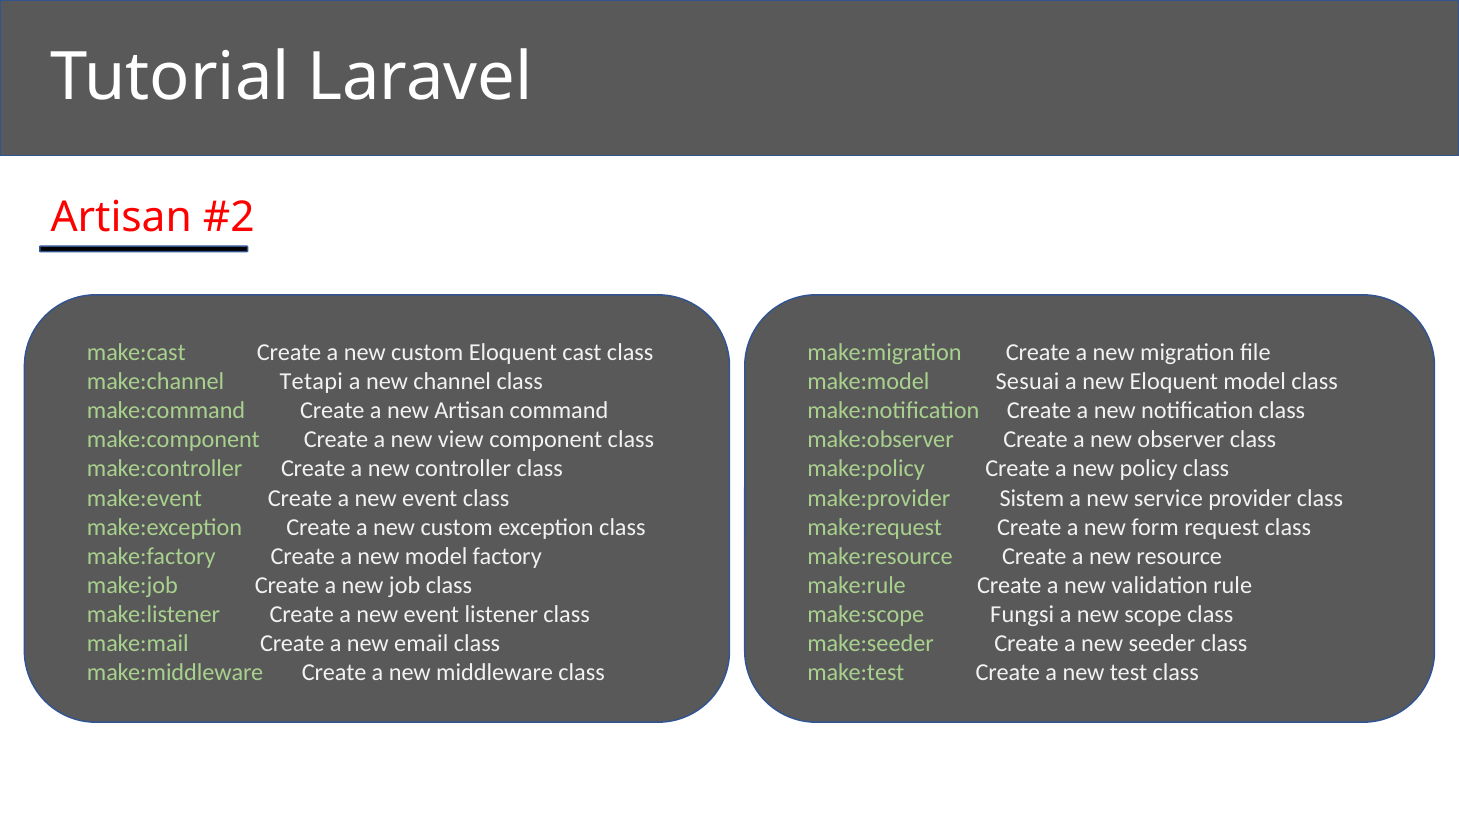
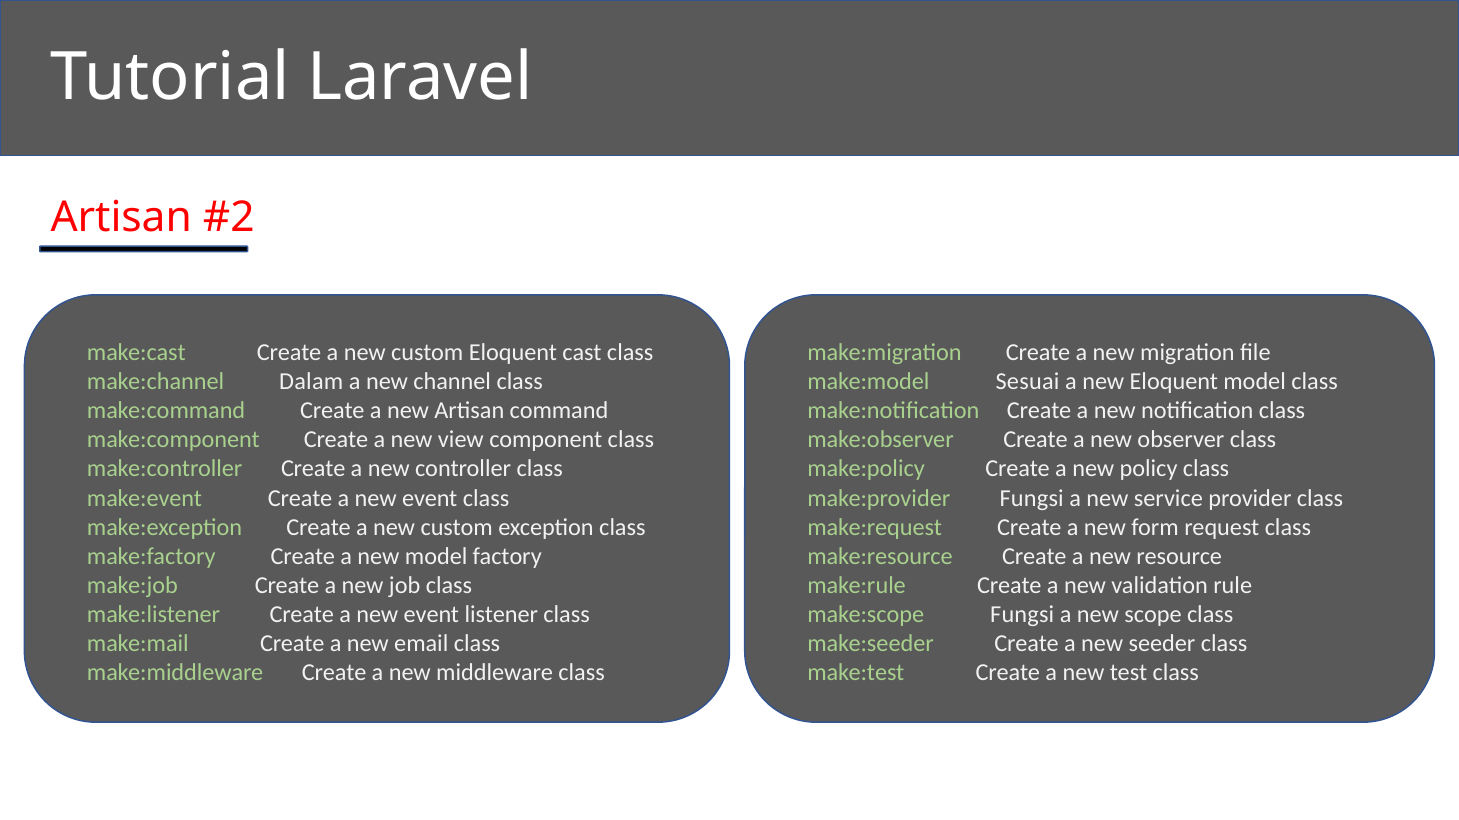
Tetapi: Tetapi -> Dalam (311, 382)
make:provider Sistem: Sistem -> Fungsi (1032, 499)
